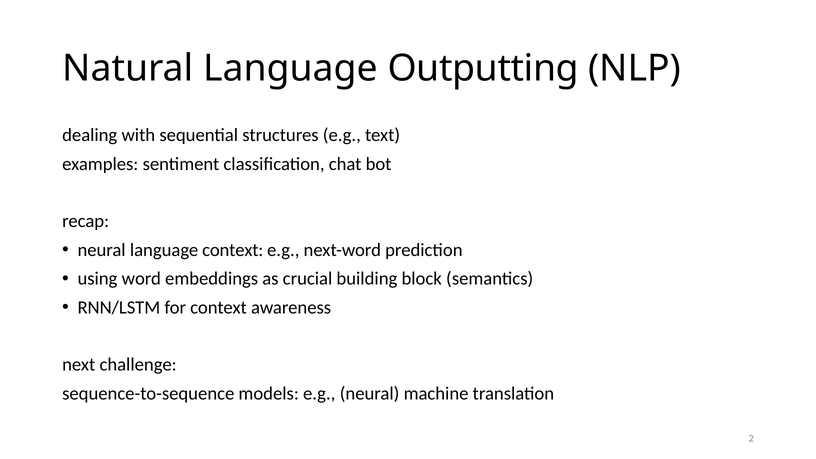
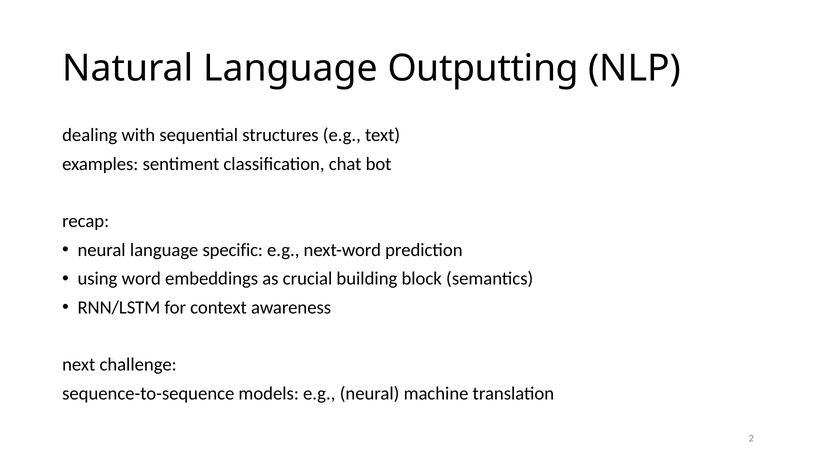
language context: context -> specific (233, 250)
